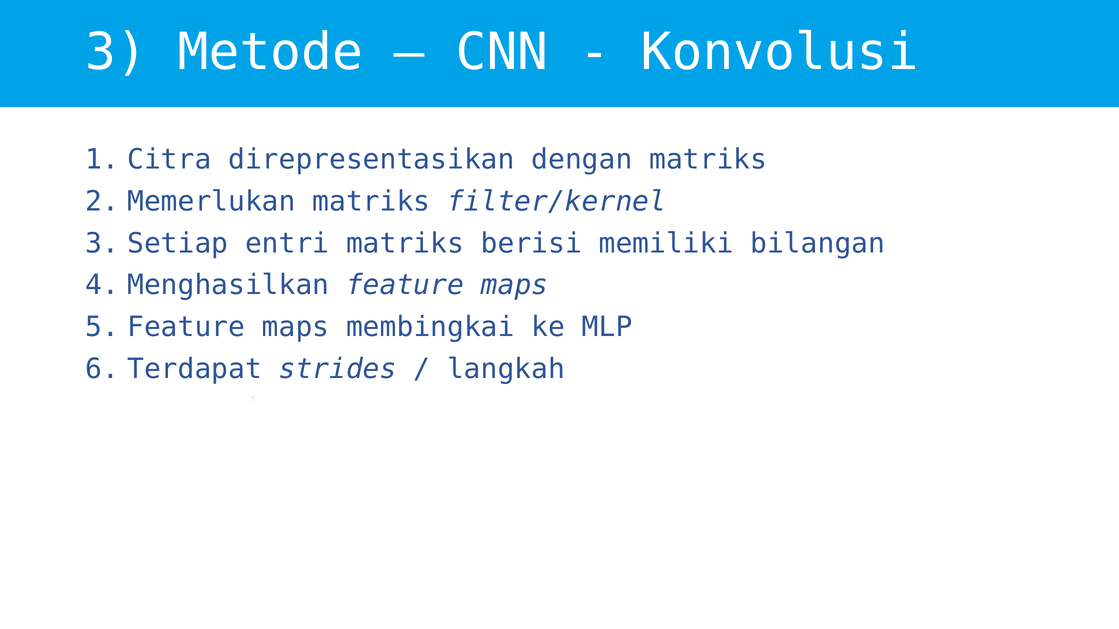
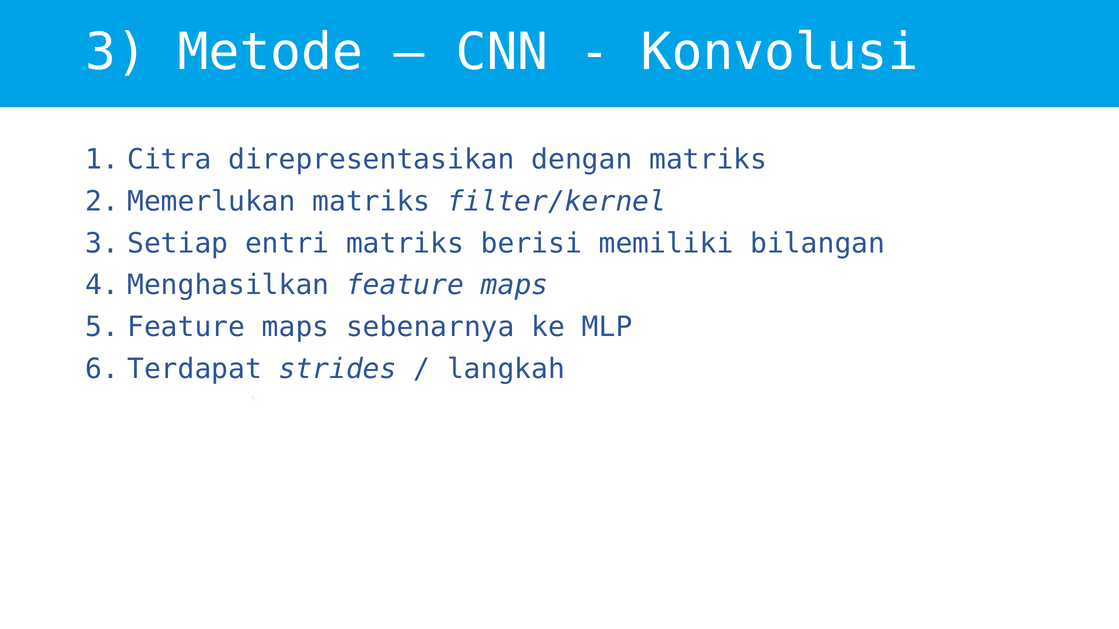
membingkai: membingkai -> sebenarnya (430, 327)
